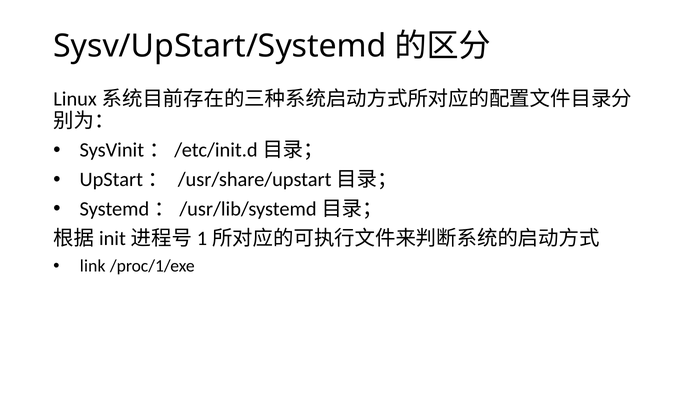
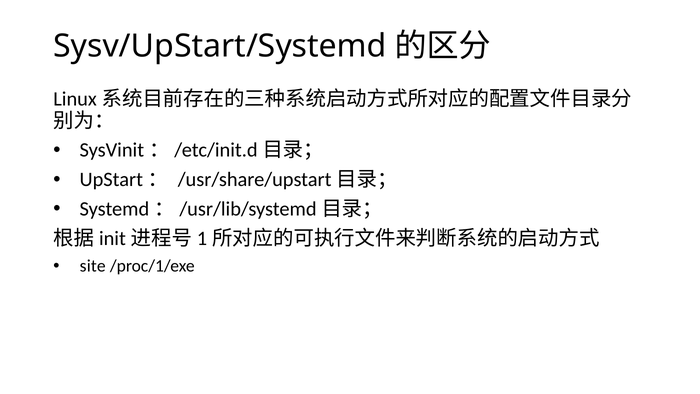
link: link -> site (93, 266)
